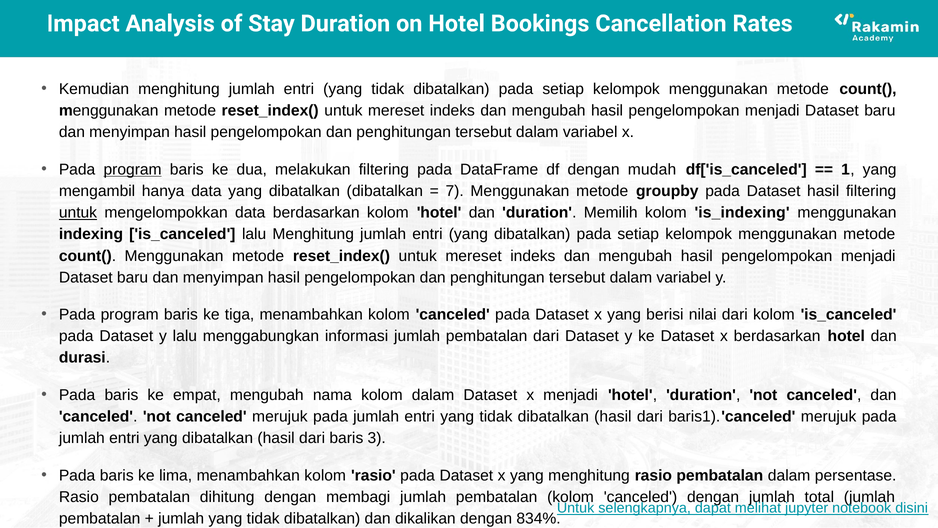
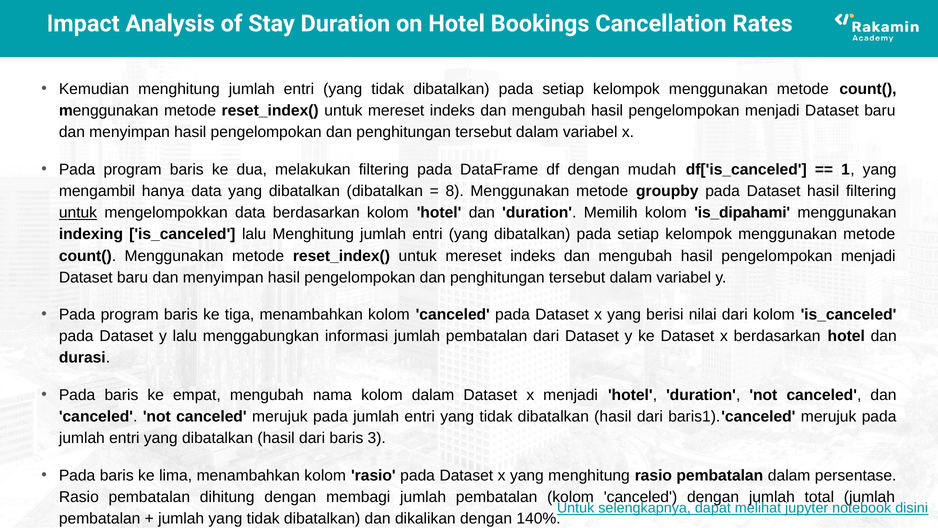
program underline: present -> none (133, 169)
7: 7 -> 8 (455, 191)
is_indexing: is_indexing -> is_dipahami (742, 213)
834%: 834% -> 140% (539, 518)
